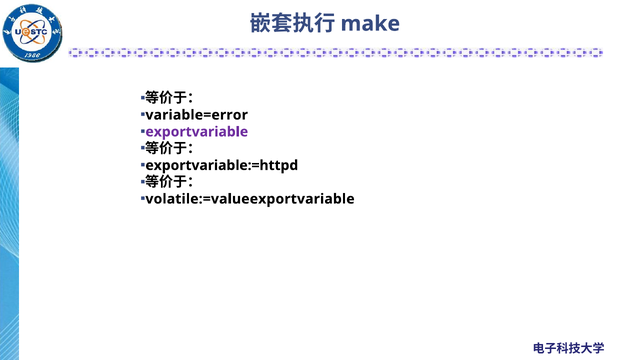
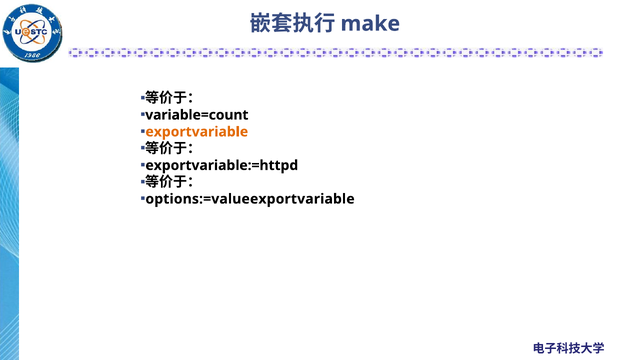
variable=error: variable=error -> variable=count (197, 115)
exportvariable colour: purple -> orange (197, 132)
volatile:=valueexportvariable: volatile:=valueexportvariable -> options:=valueexportvariable (250, 199)
